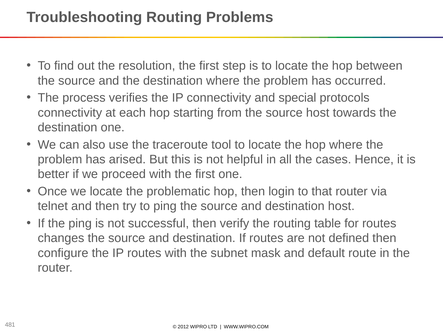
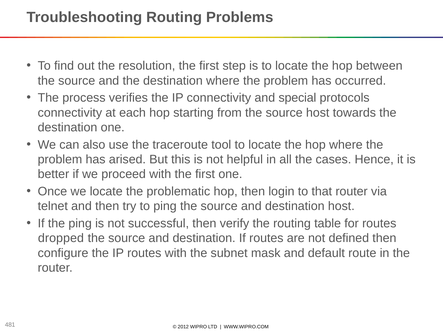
changes: changes -> dropped (61, 238)
